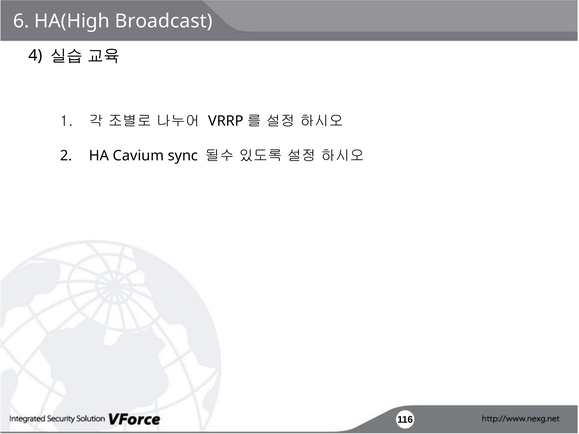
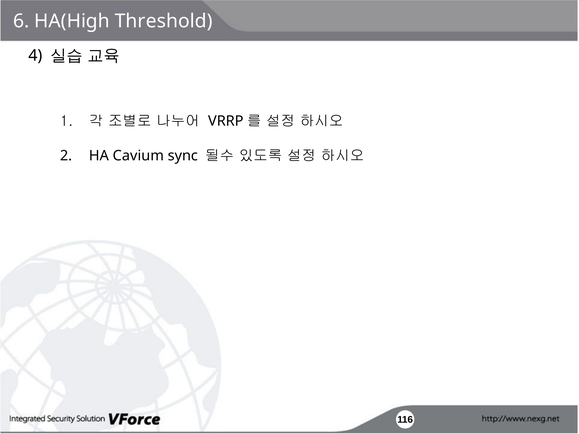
Broadcast: Broadcast -> Threshold (164, 21)
